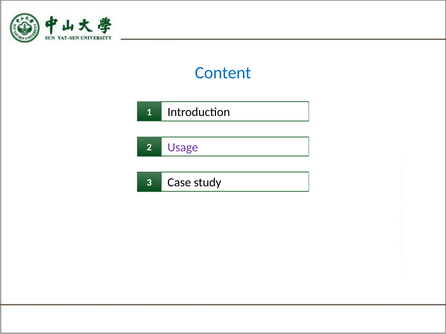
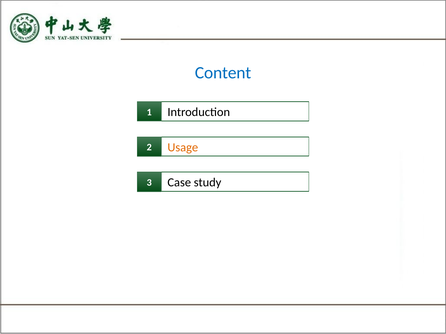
Usage colour: purple -> orange (183, 148)
